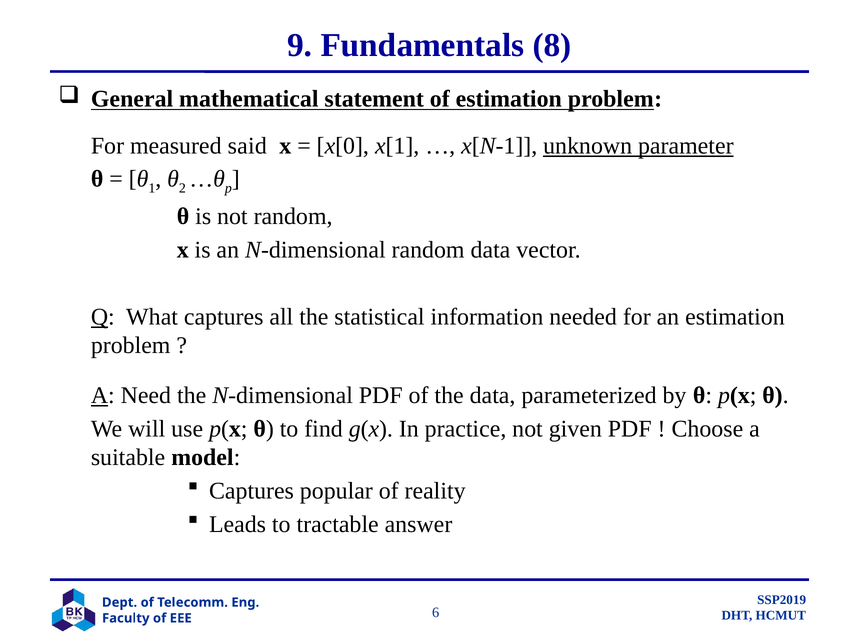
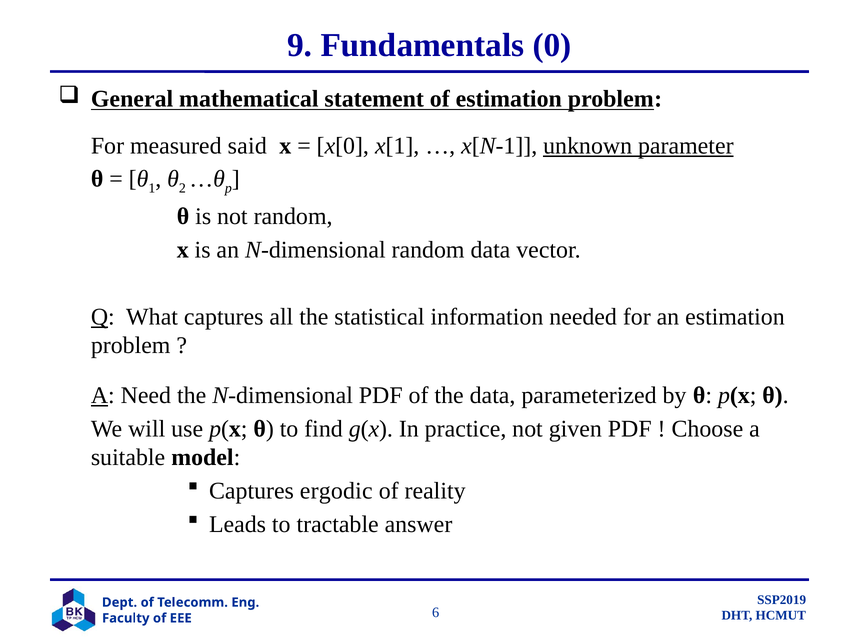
8: 8 -> 0 (552, 45)
popular: popular -> ergodic (336, 491)
